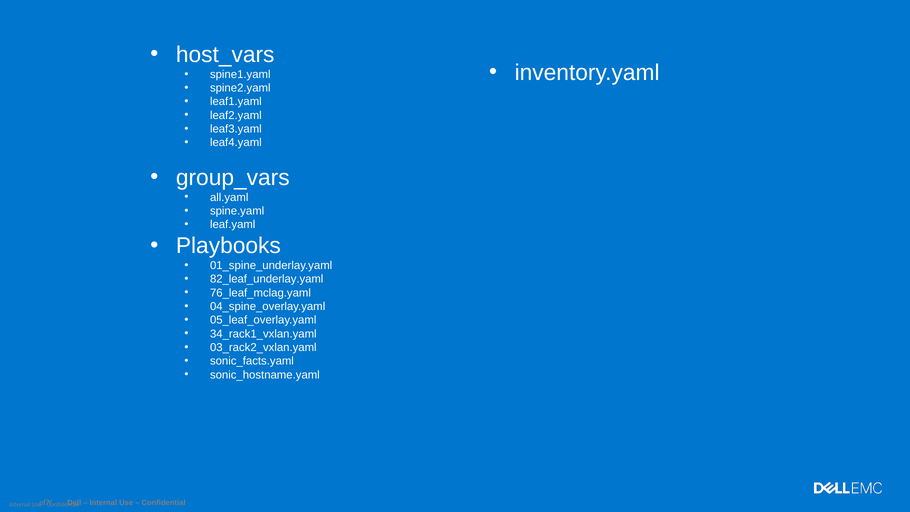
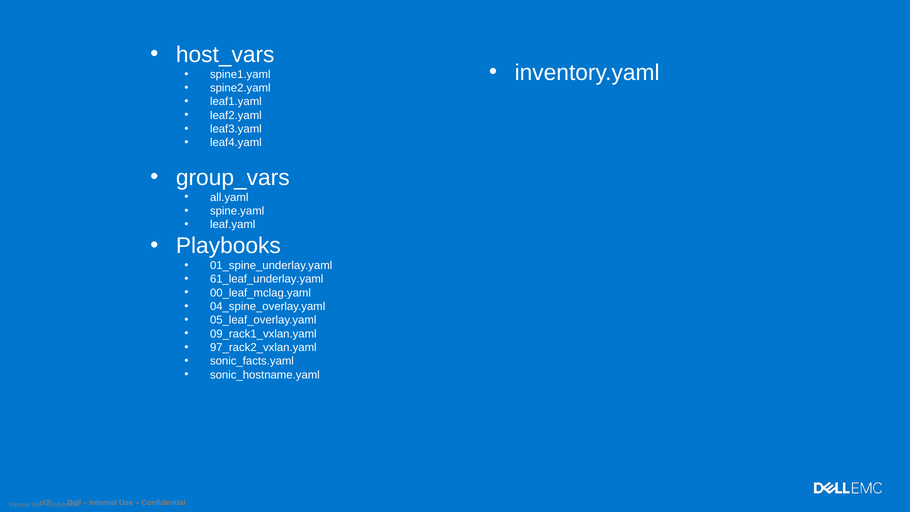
82_leaf_underlay.yaml: 82_leaf_underlay.yaml -> 61_leaf_underlay.yaml (267, 279)
76_leaf_mclag.yaml: 76_leaf_mclag.yaml -> 00_leaf_mclag.yaml (260, 293)
34_rack1_vxlan.yaml: 34_rack1_vxlan.yaml -> 09_rack1_vxlan.yaml (263, 334)
03_rack2_vxlan.yaml: 03_rack2_vxlan.yaml -> 97_rack2_vxlan.yaml (263, 347)
